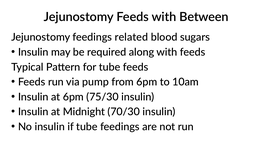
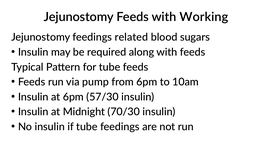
Between: Between -> Working (204, 17)
75/30: 75/30 -> 57/30 (103, 97)
